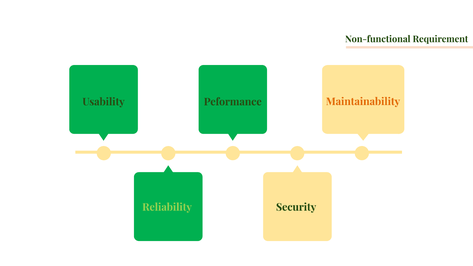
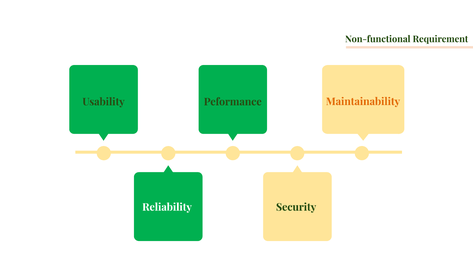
Reliability colour: light green -> white (167, 207)
